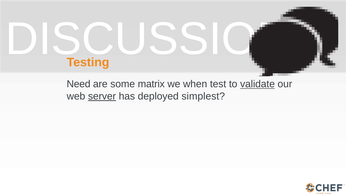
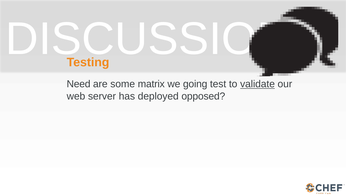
when: when -> going (195, 84)
server underline: present -> none (102, 96)
simplest: simplest -> opposed (203, 96)
